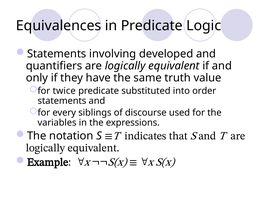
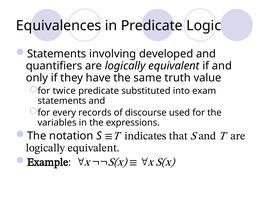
order: order -> exam (204, 91)
siblings: siblings -> records (95, 112)
